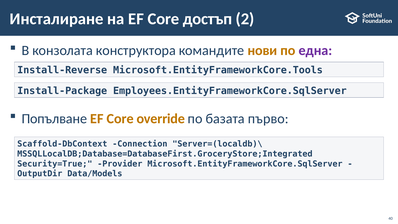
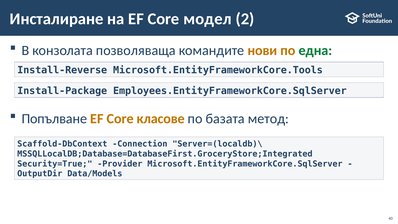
достъп: достъп -> модел (207, 19)
конструктора: конструктора -> позволяваща (136, 51)
една colour: purple -> green (315, 51)
override: override -> класове (161, 119)
първо: първо -> метод (268, 119)
